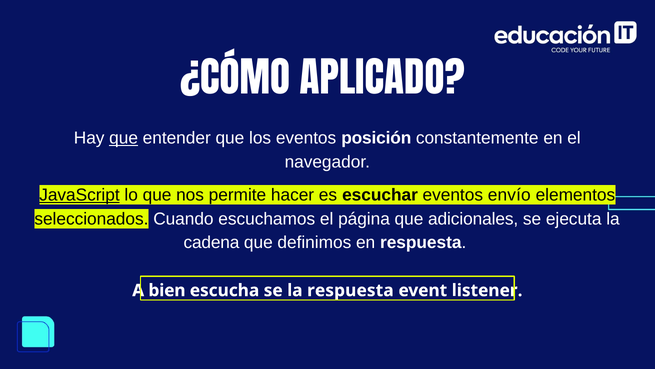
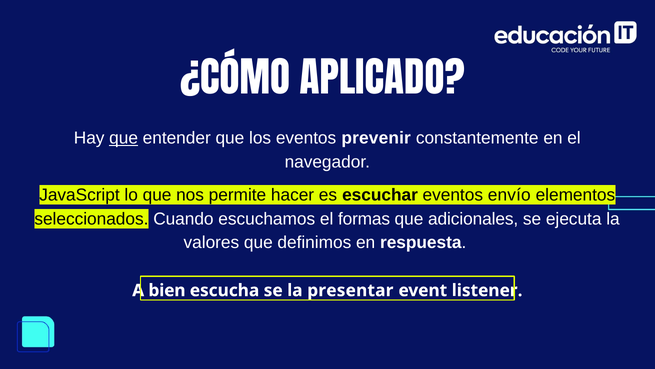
posición: posición -> prevenir (376, 138)
JavaScript underline: present -> none (79, 195)
página: página -> formas (364, 219)
cadena: cadena -> valores (211, 242)
la respuesta: respuesta -> presentar (350, 290)
